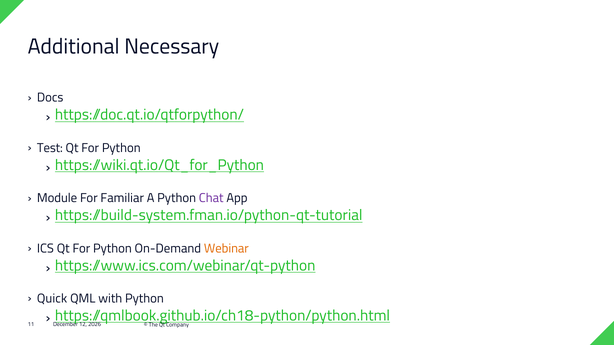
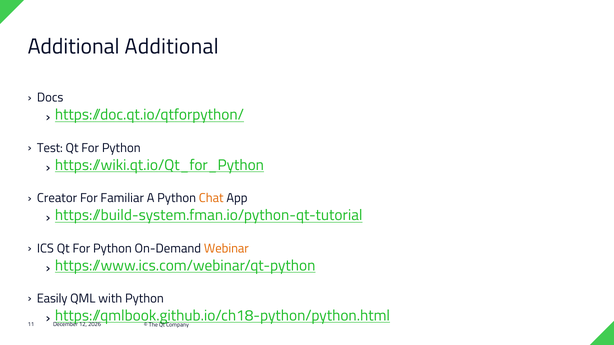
Additional Necessary: Necessary -> Additional (172, 46)
Module: Module -> Creator (57, 198)
Chat colour: purple -> orange (211, 198)
Quick: Quick -> Easily (52, 299)
